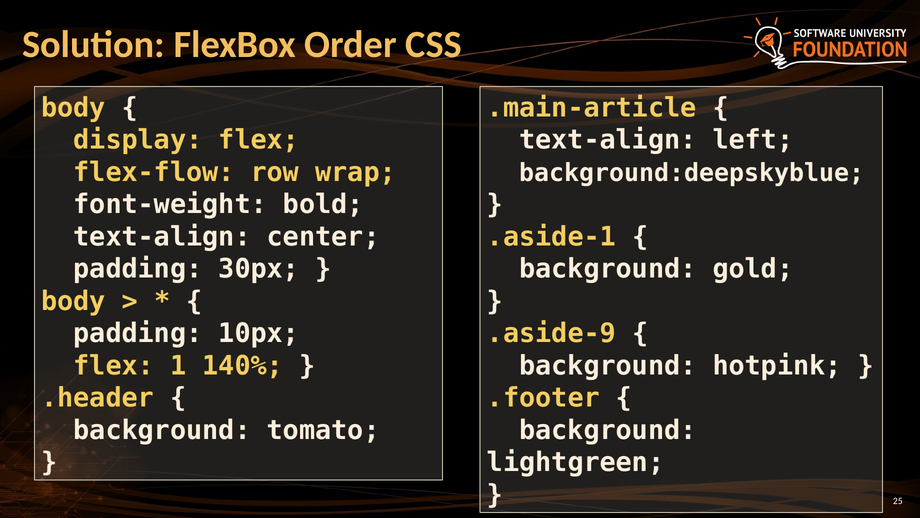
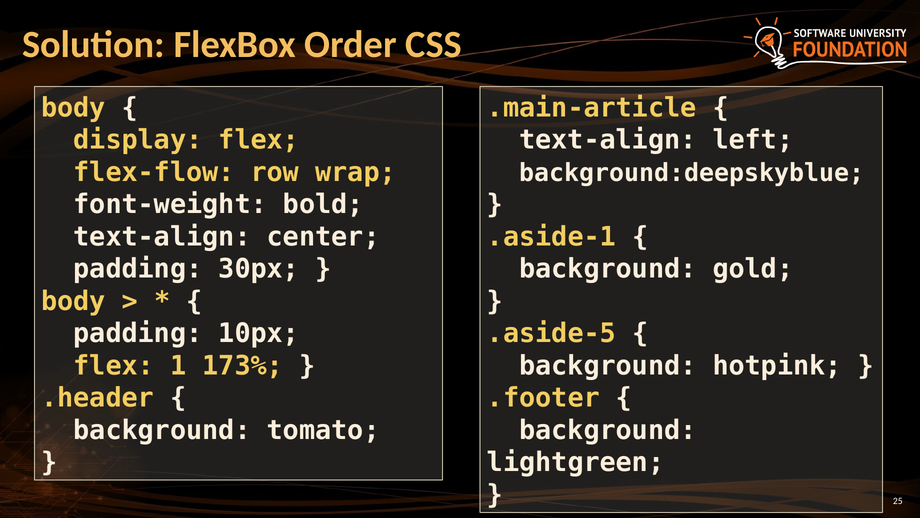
.aside-9: .aside-9 -> .aside-5 (551, 333)
140%: 140% -> 173% (243, 365)
